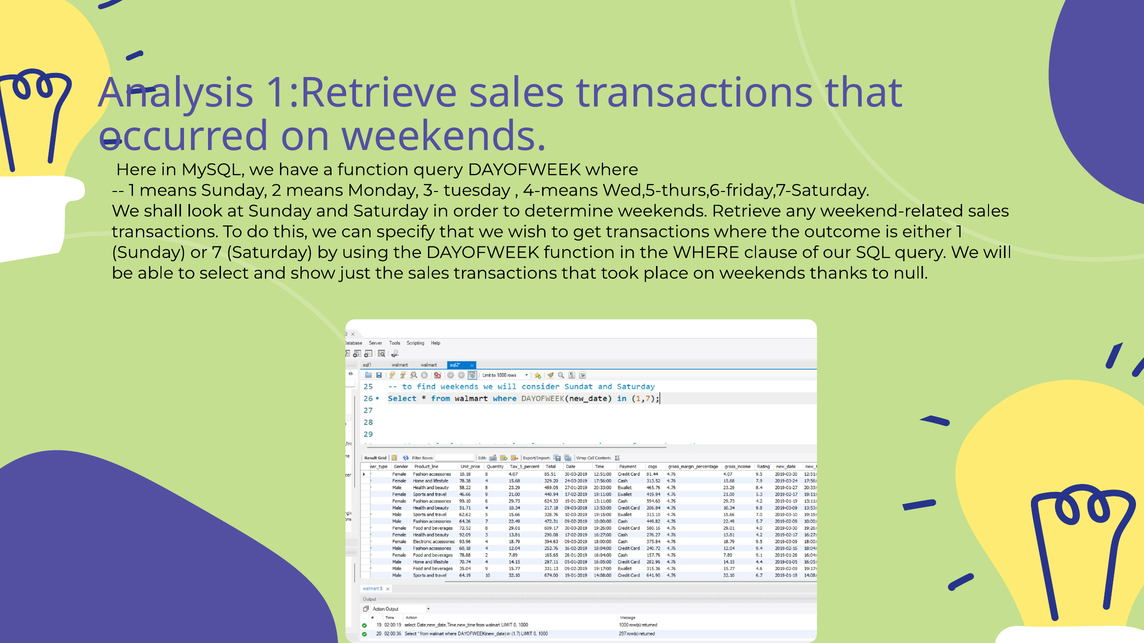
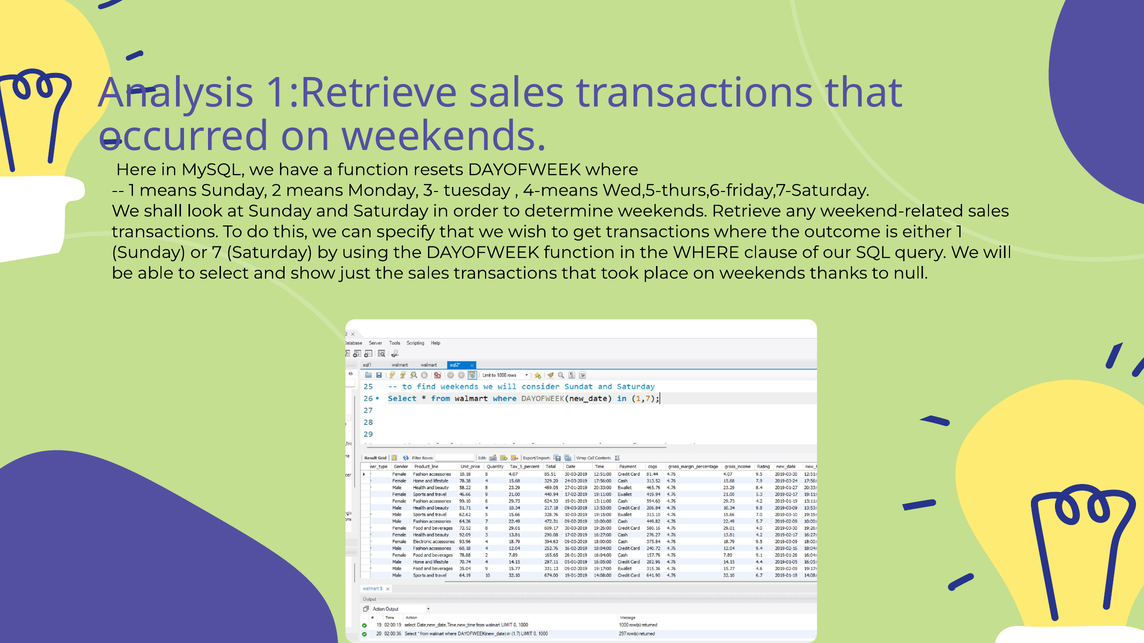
function query: query -> resets (438, 170)
